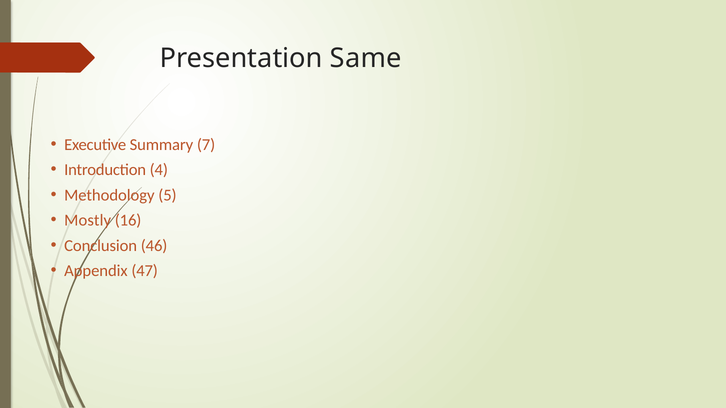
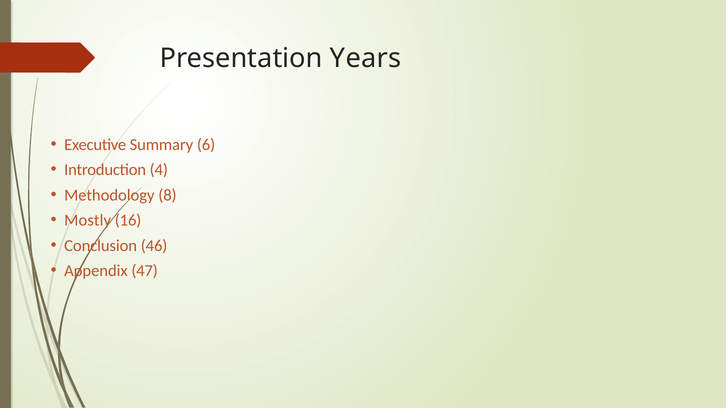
Same: Same -> Years (366, 58)
7: 7 -> 6 (206, 145)
5: 5 -> 8 (167, 195)
